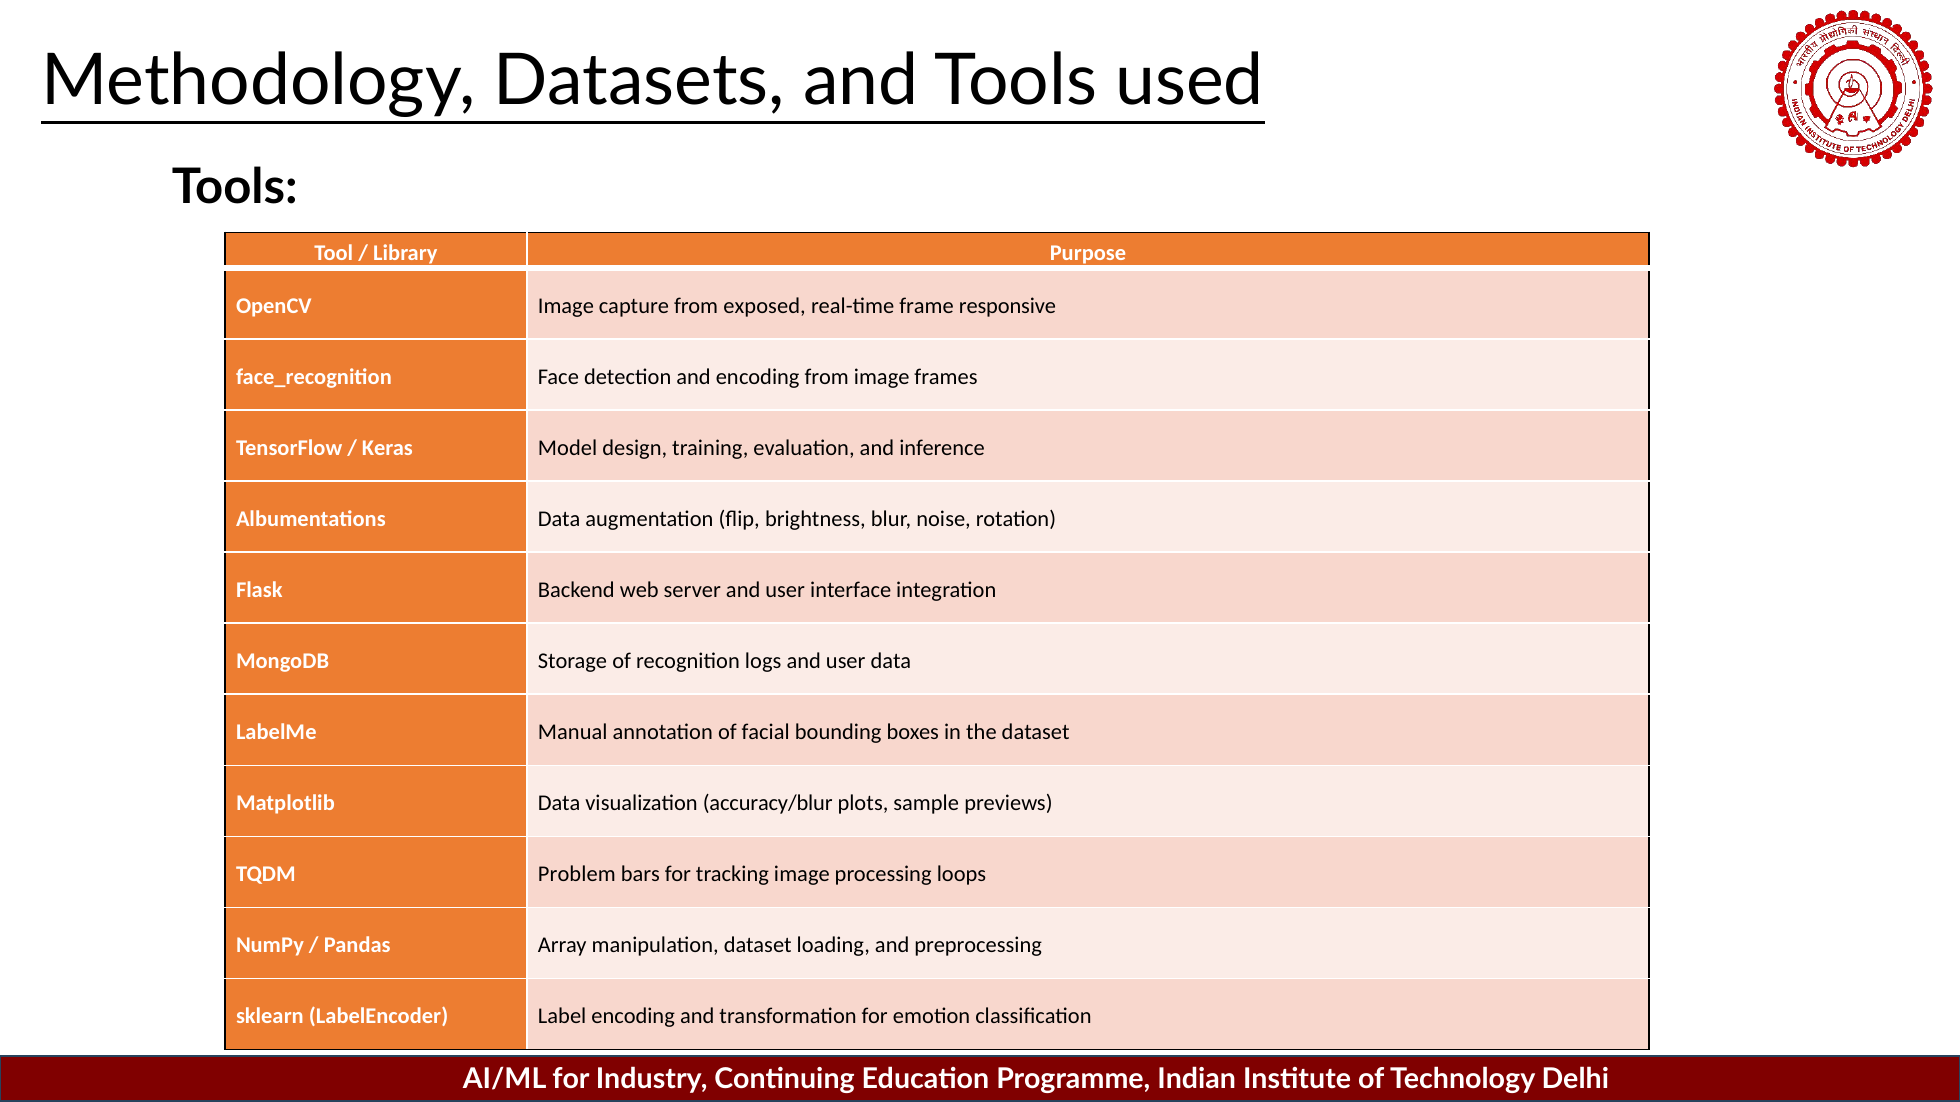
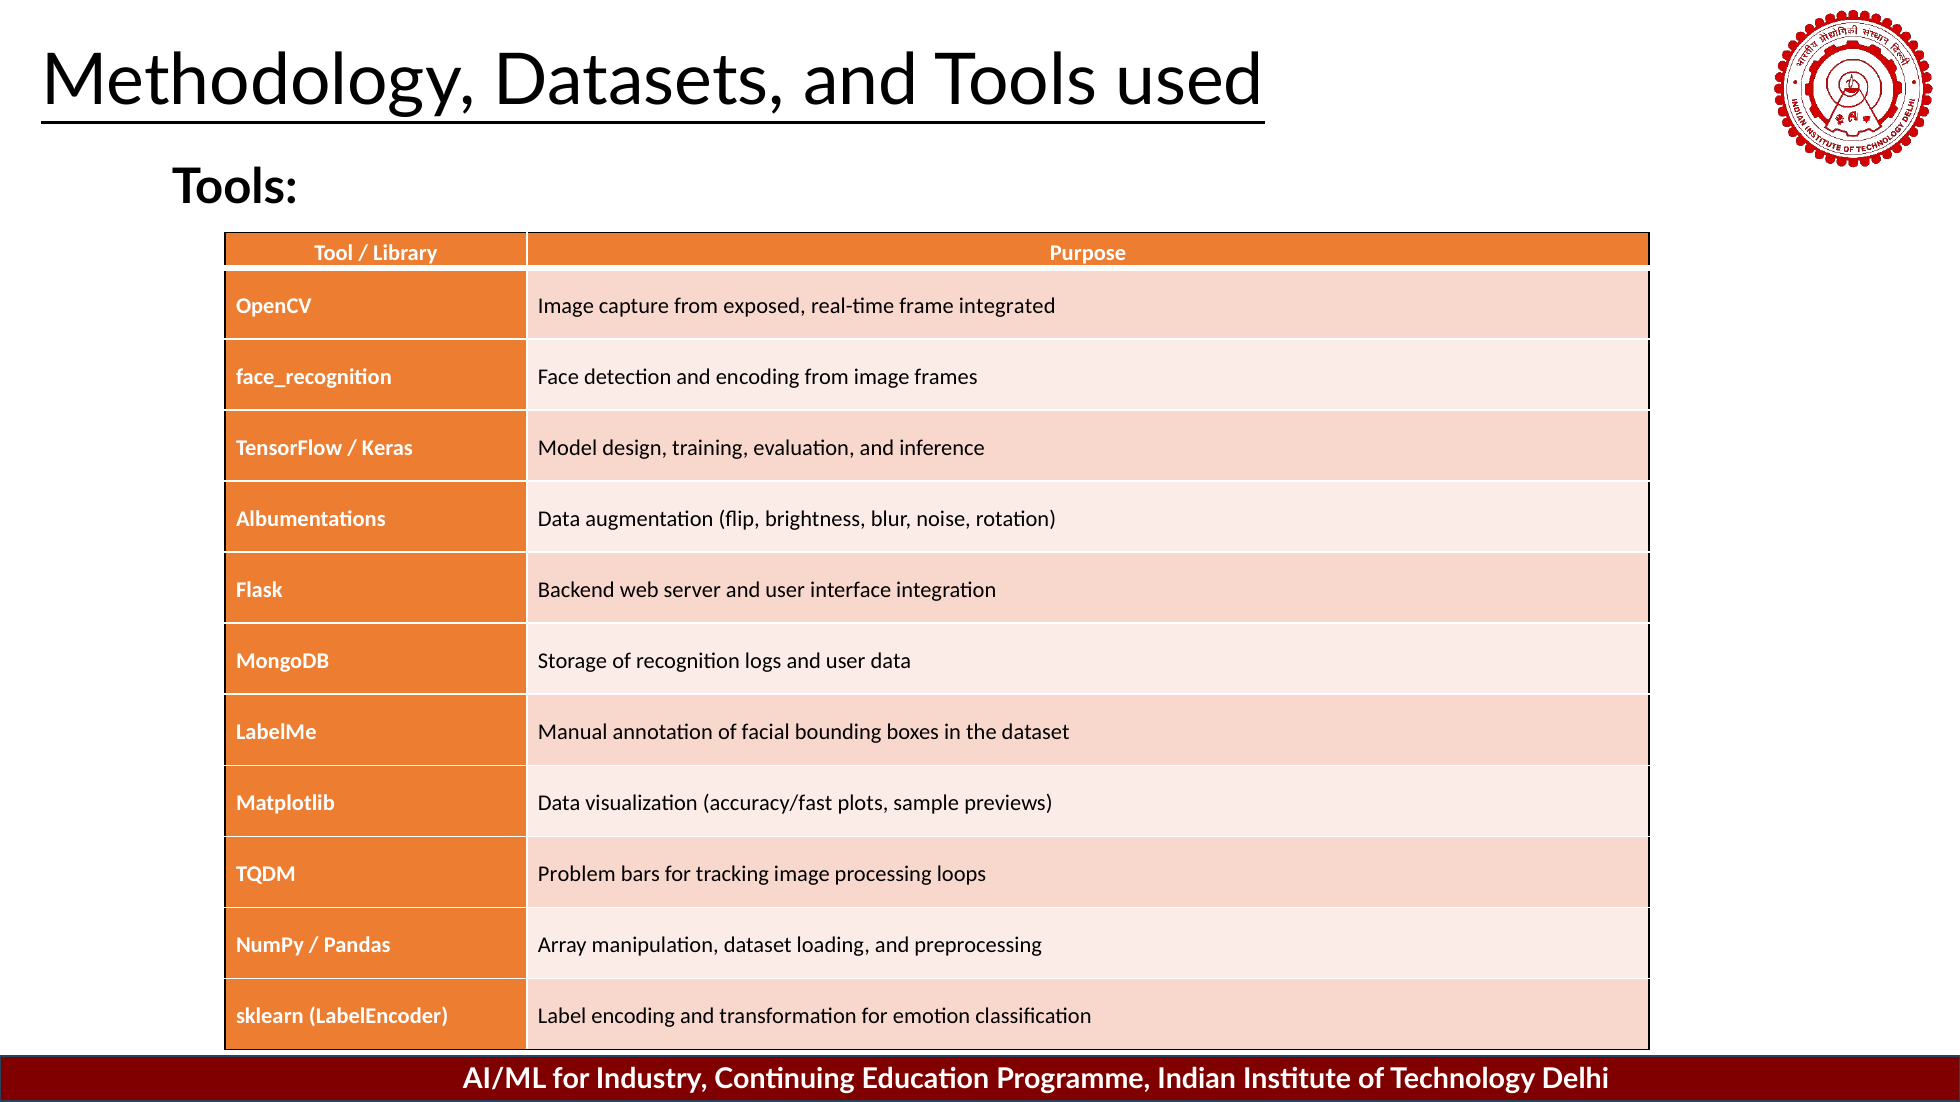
responsive: responsive -> integrated (1007, 306)
accuracy/blur: accuracy/blur -> accuracy/fast (768, 804)
